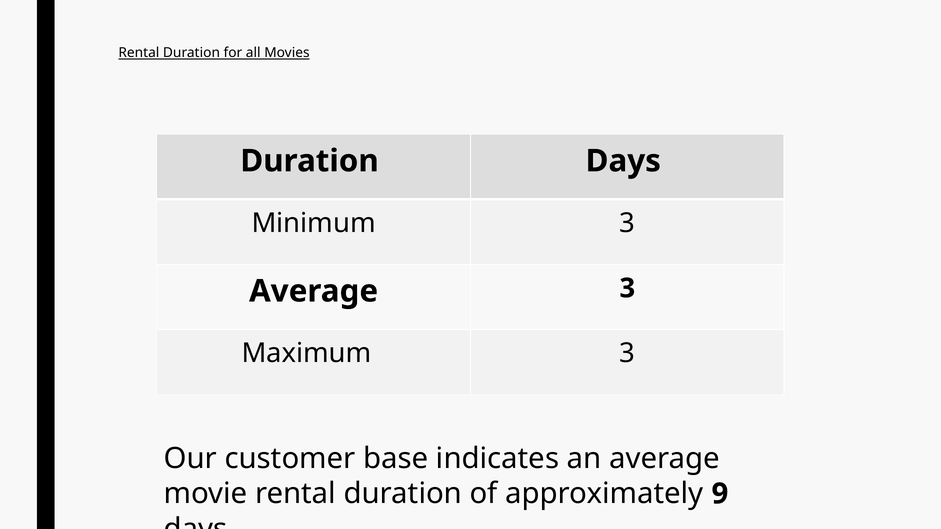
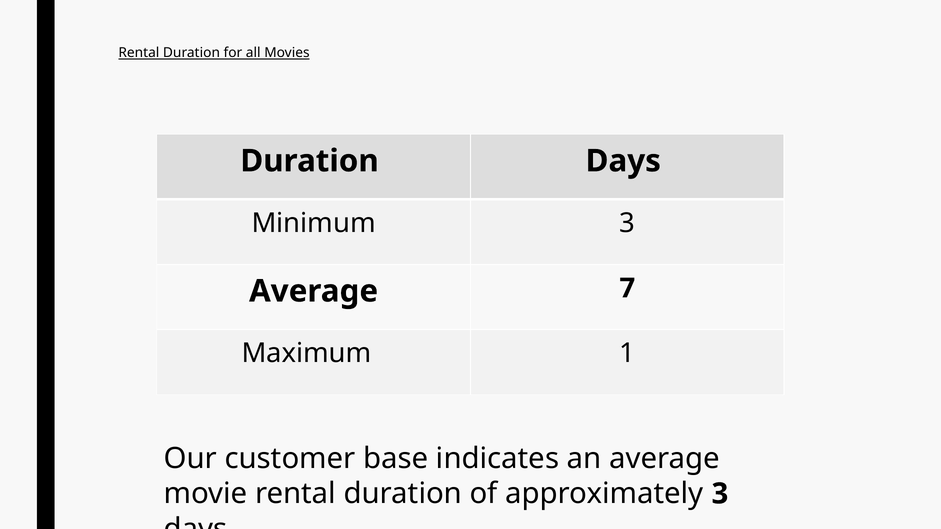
Average 3: 3 -> 7 (627, 288)
Maximum 3: 3 -> 1 (627, 354)
approximately 9: 9 -> 3 (720, 494)
